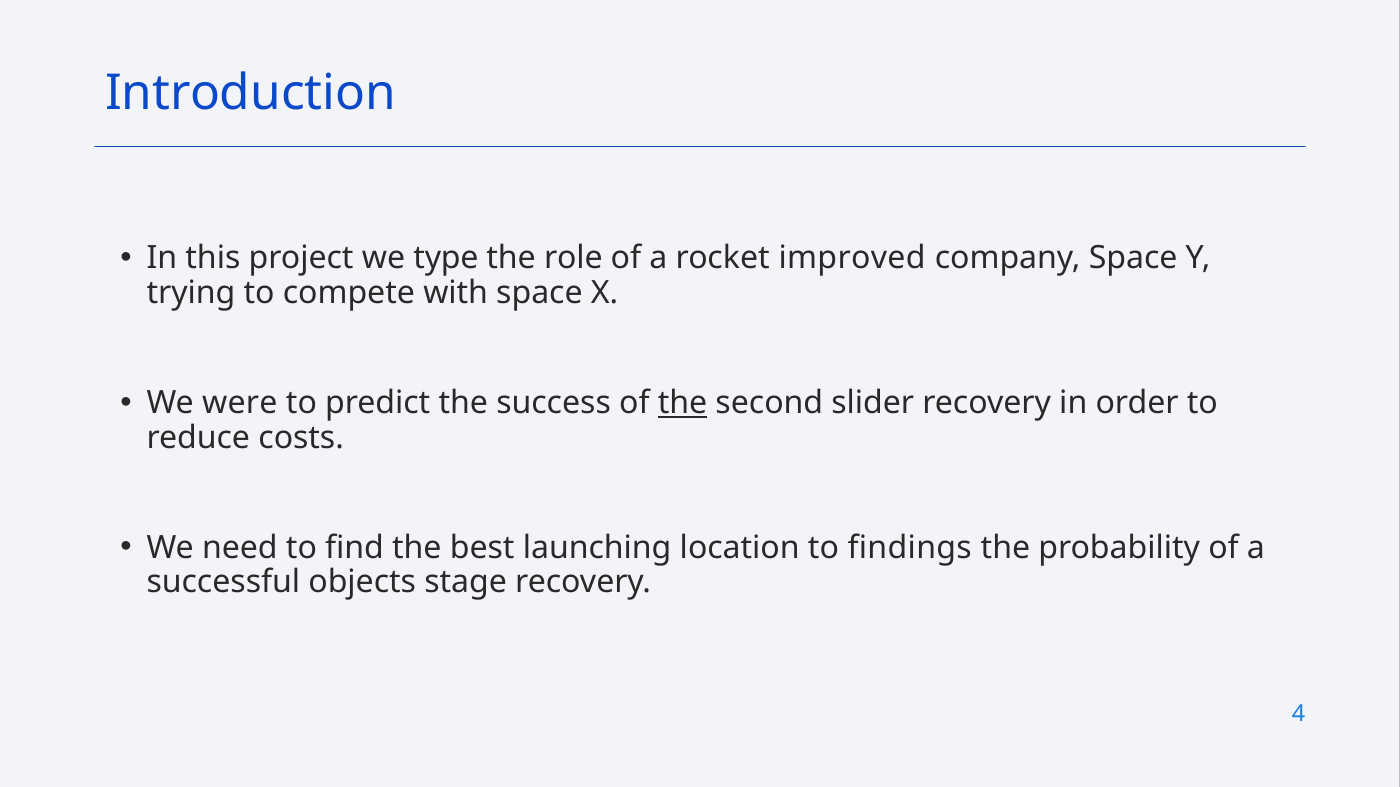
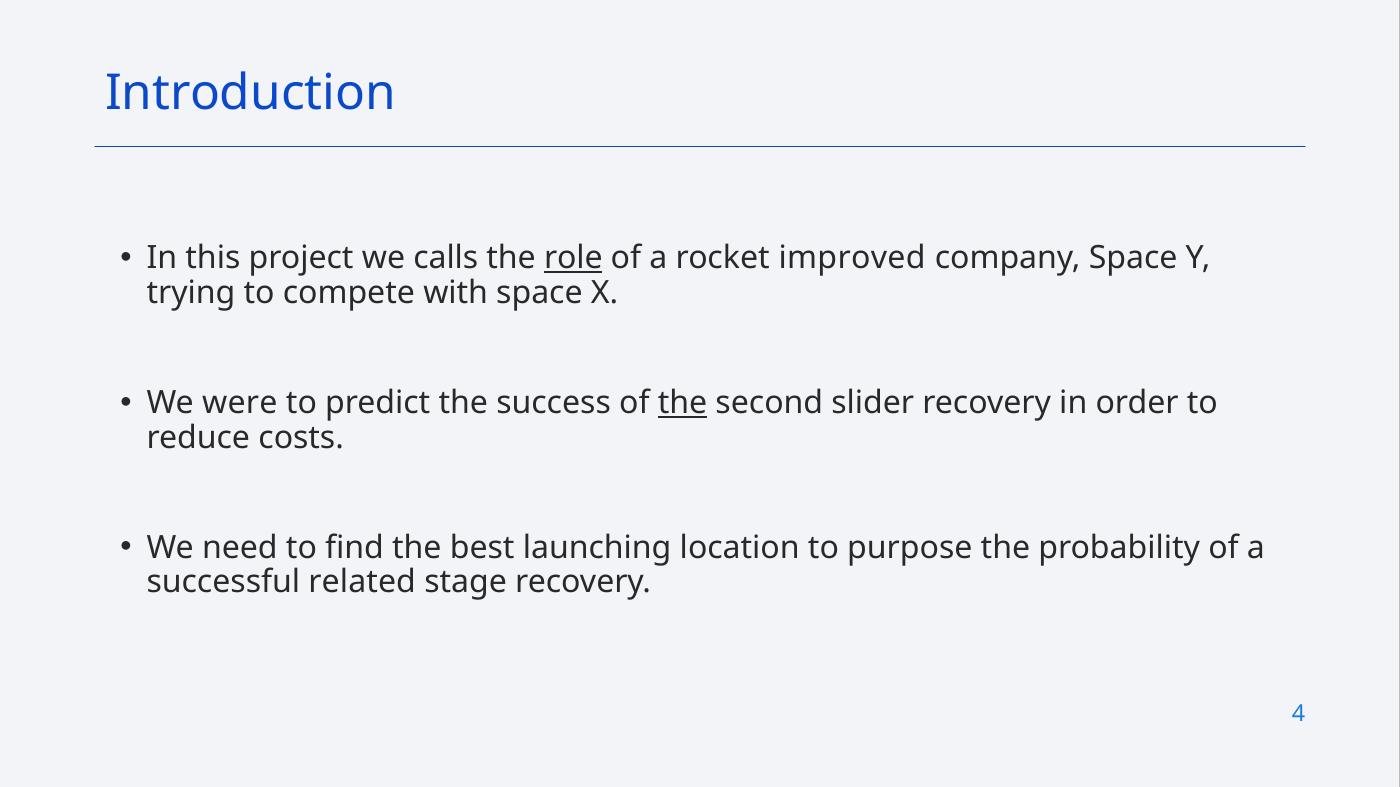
type: type -> calls (446, 259)
role underline: none -> present (573, 259)
findings: findings -> purpose (910, 548)
objects: objects -> related (362, 582)
